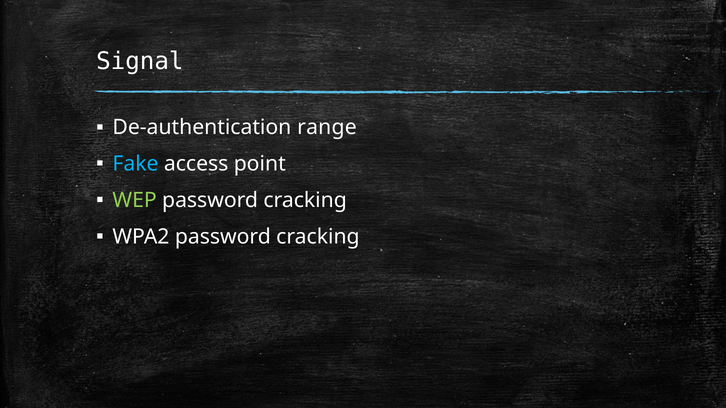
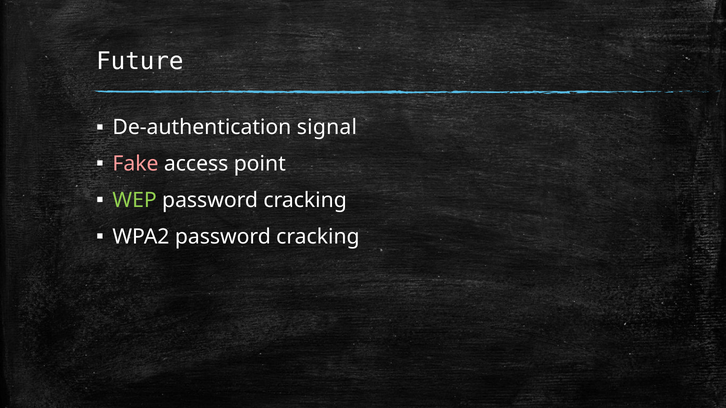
Signal: Signal -> Future (140, 61)
range: range -> signal (327, 128)
Fake colour: light blue -> pink (136, 164)
